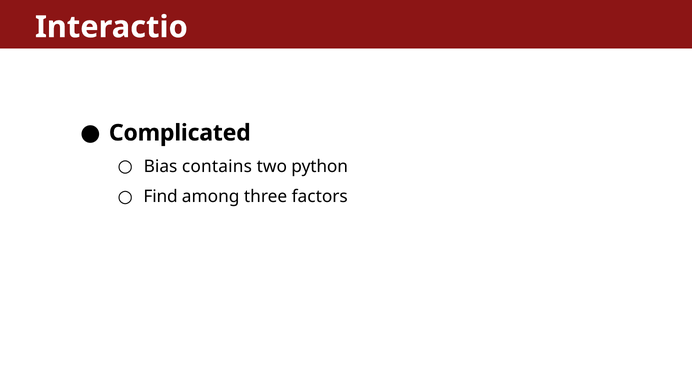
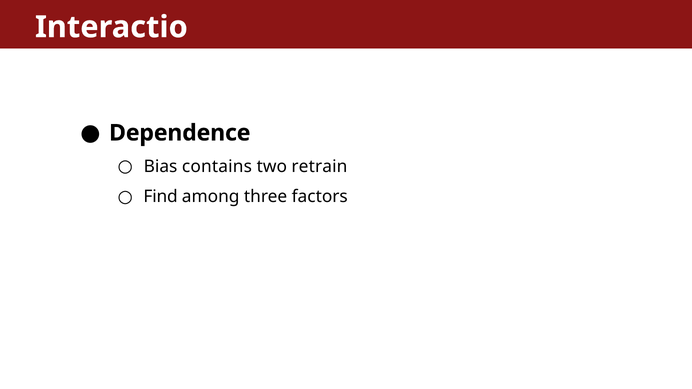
Complicated: Complicated -> Dependence (180, 133)
python: python -> retrain (319, 166)
